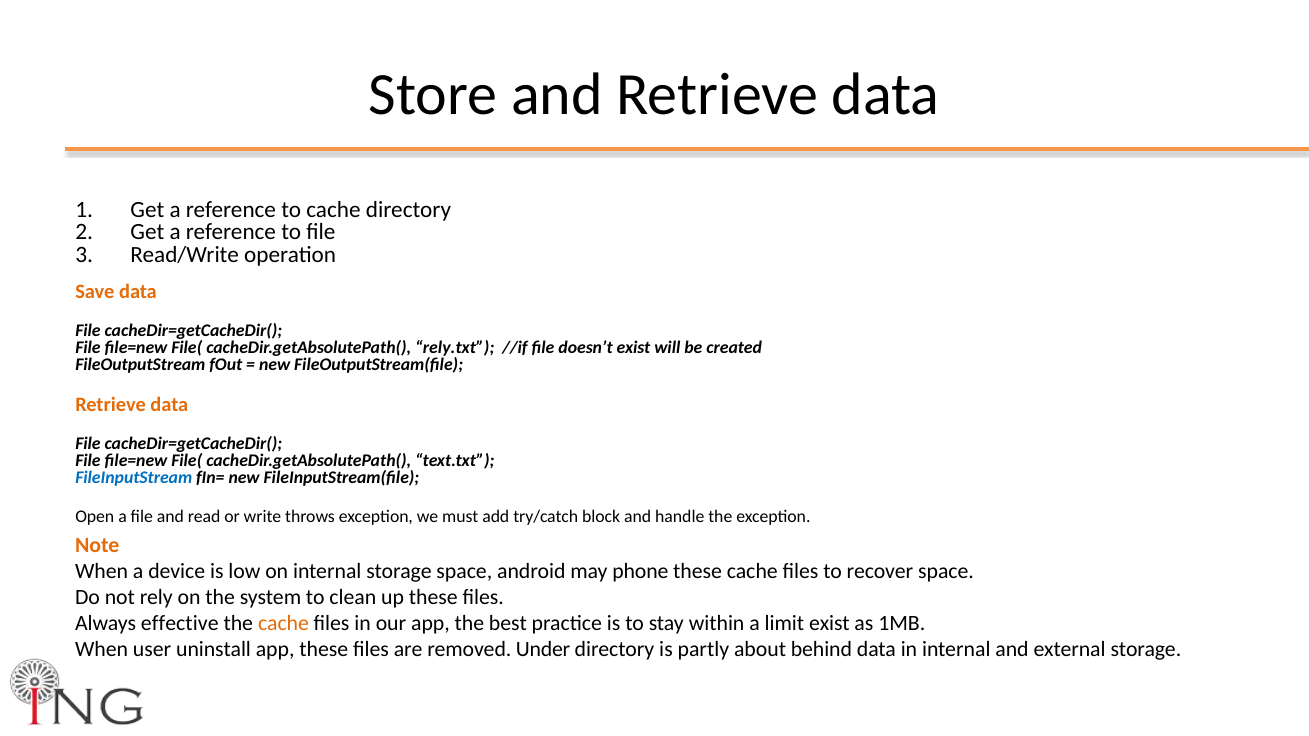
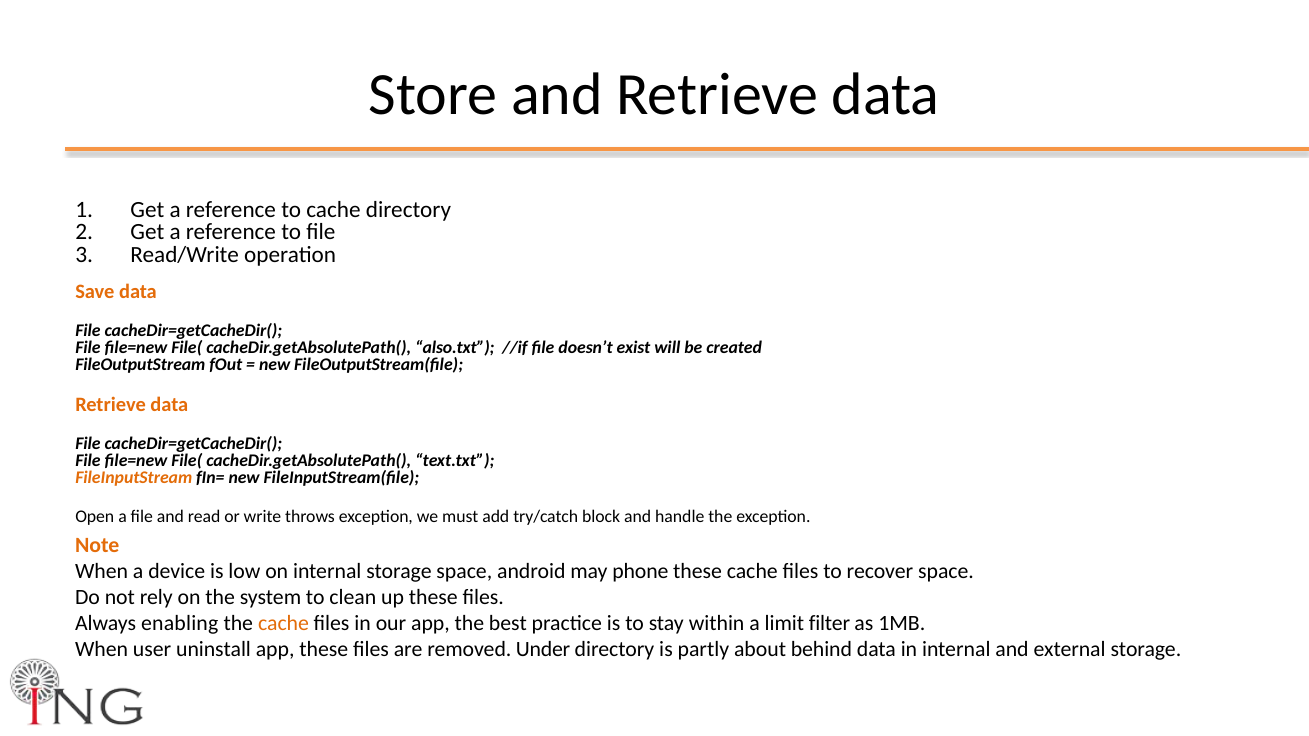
rely.txt: rely.txt -> also.txt (455, 348)
FileInputStream colour: blue -> orange (134, 478)
effective: effective -> enabling (180, 624)
limit exist: exist -> filter (829, 624)
